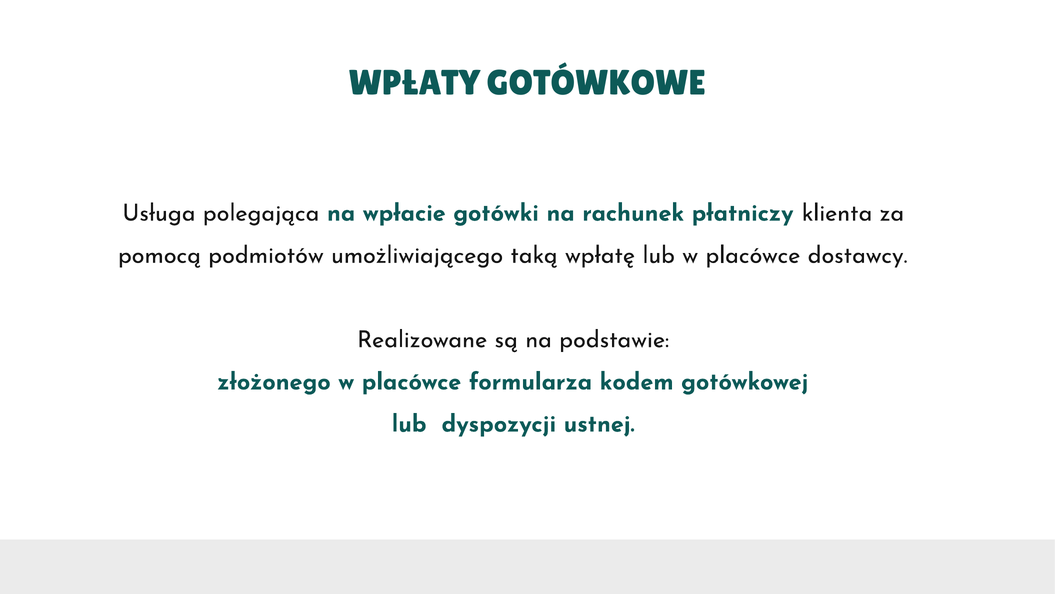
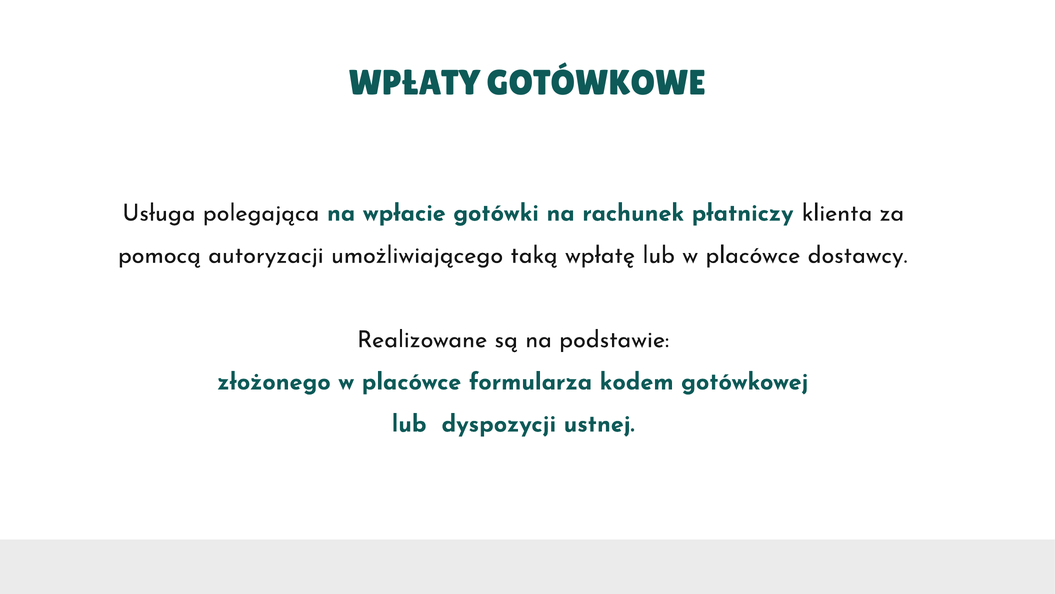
podmiotów: podmiotów -> autoryzacji (266, 255)
